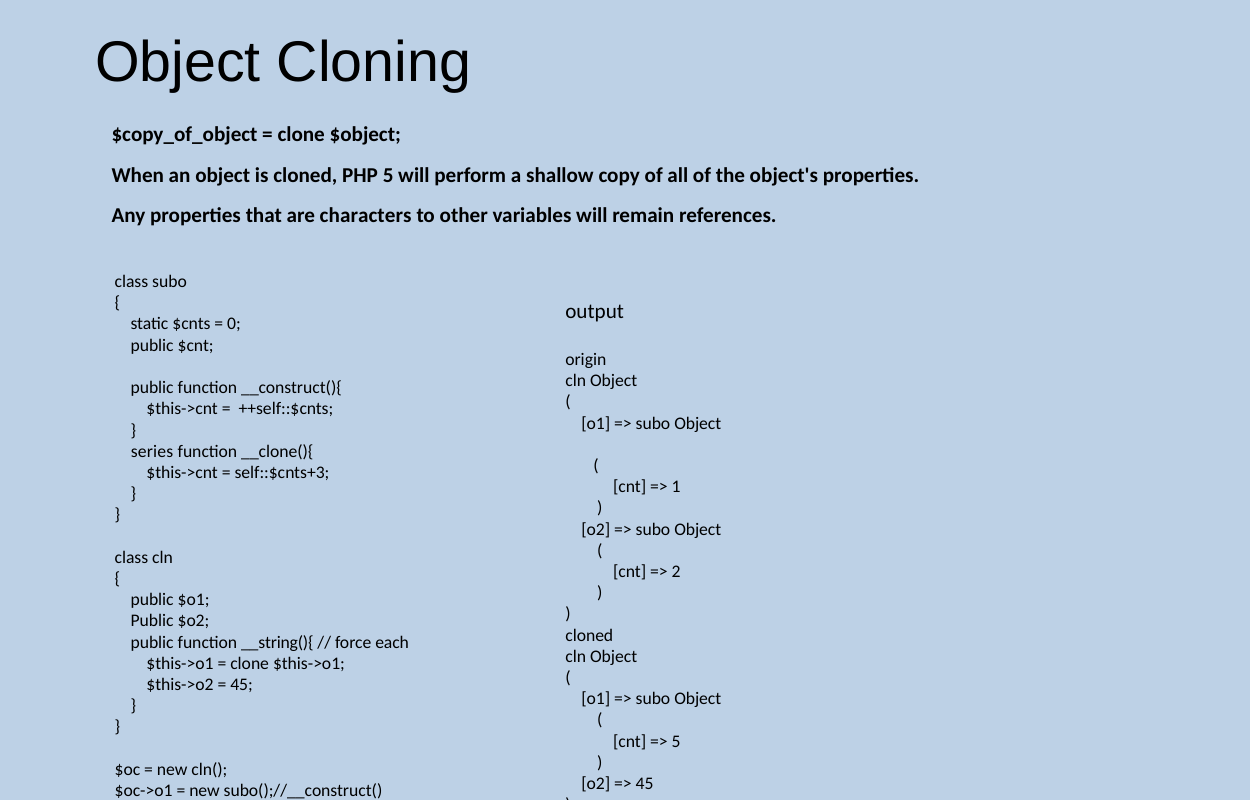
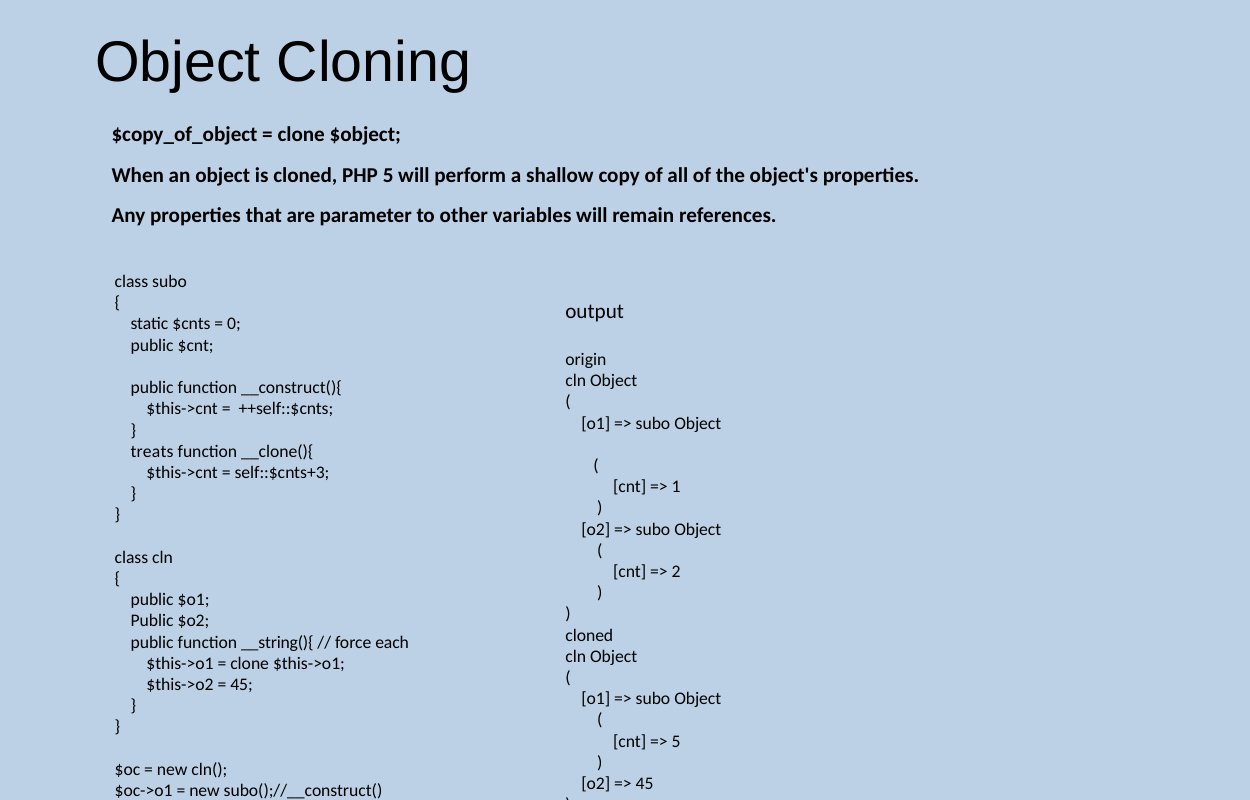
characters: characters -> parameter (366, 216)
series: series -> treats (152, 451)
